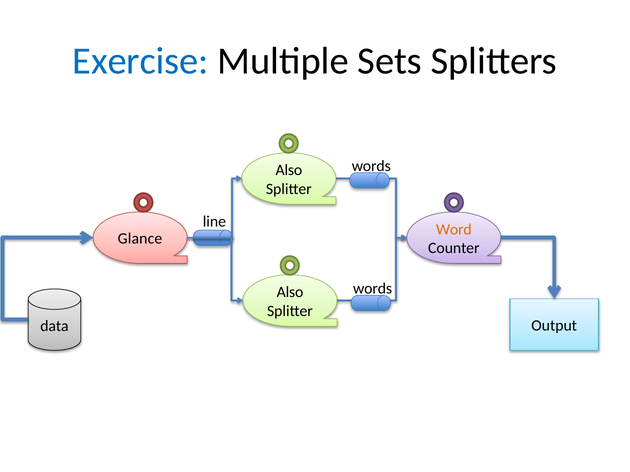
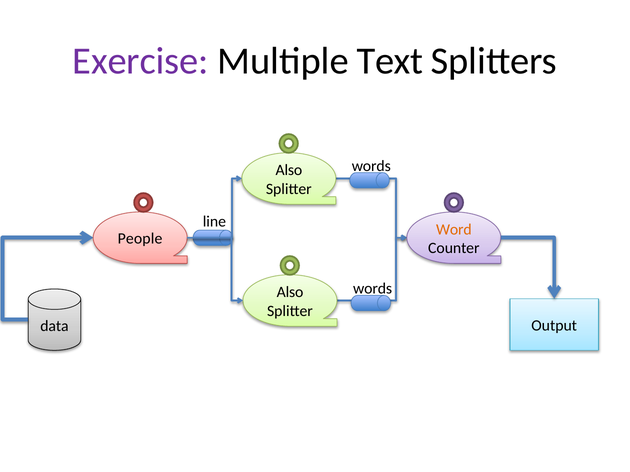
Exercise colour: blue -> purple (141, 61)
Sets: Sets -> Text (390, 61)
Glance: Glance -> People (140, 239)
